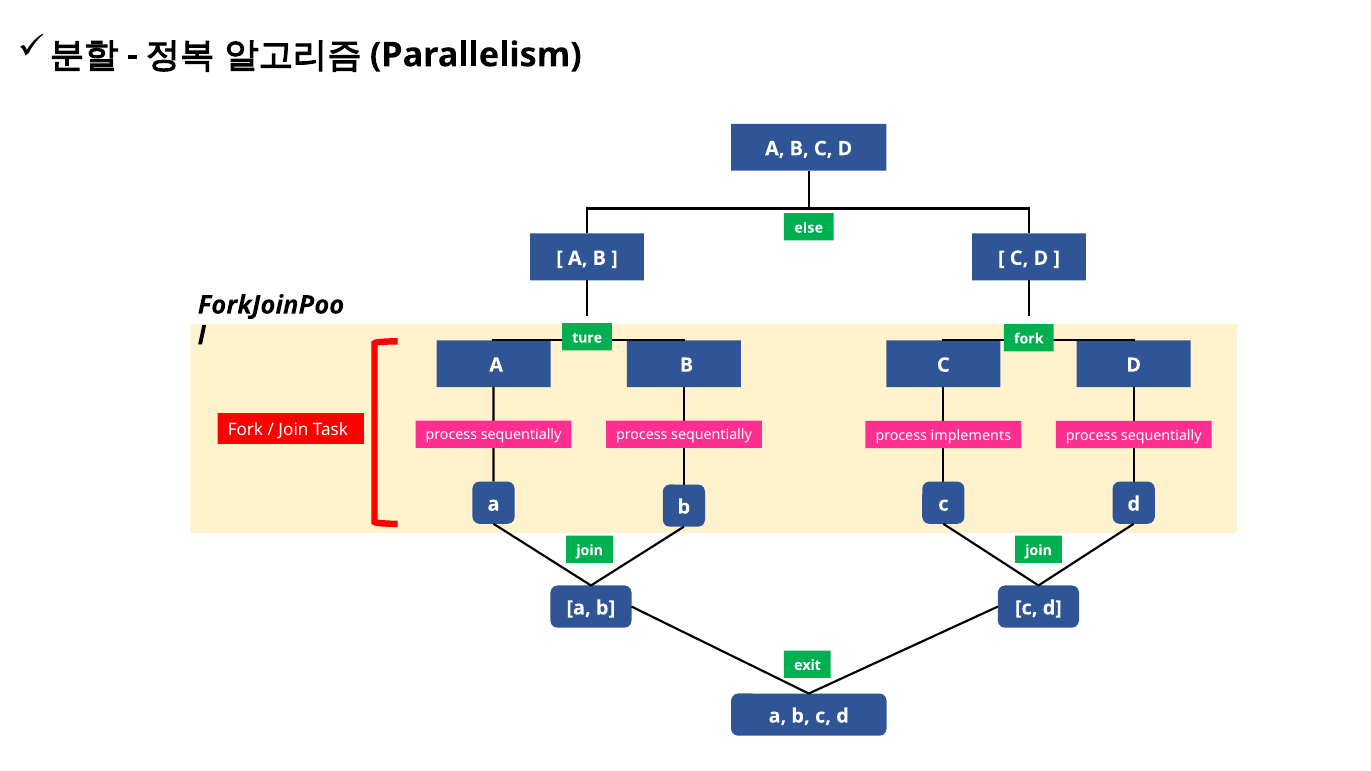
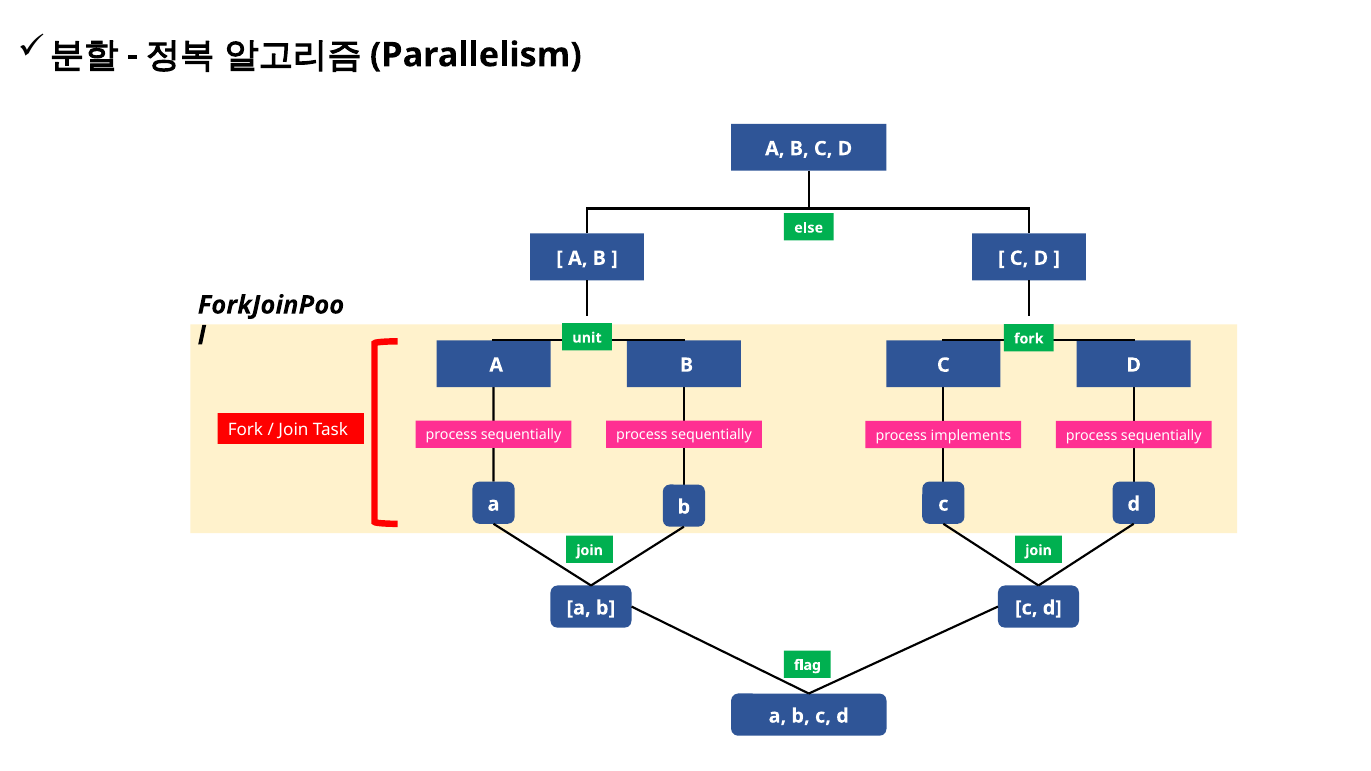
ture: ture -> unit (587, 338)
exit: exit -> flag (807, 665)
